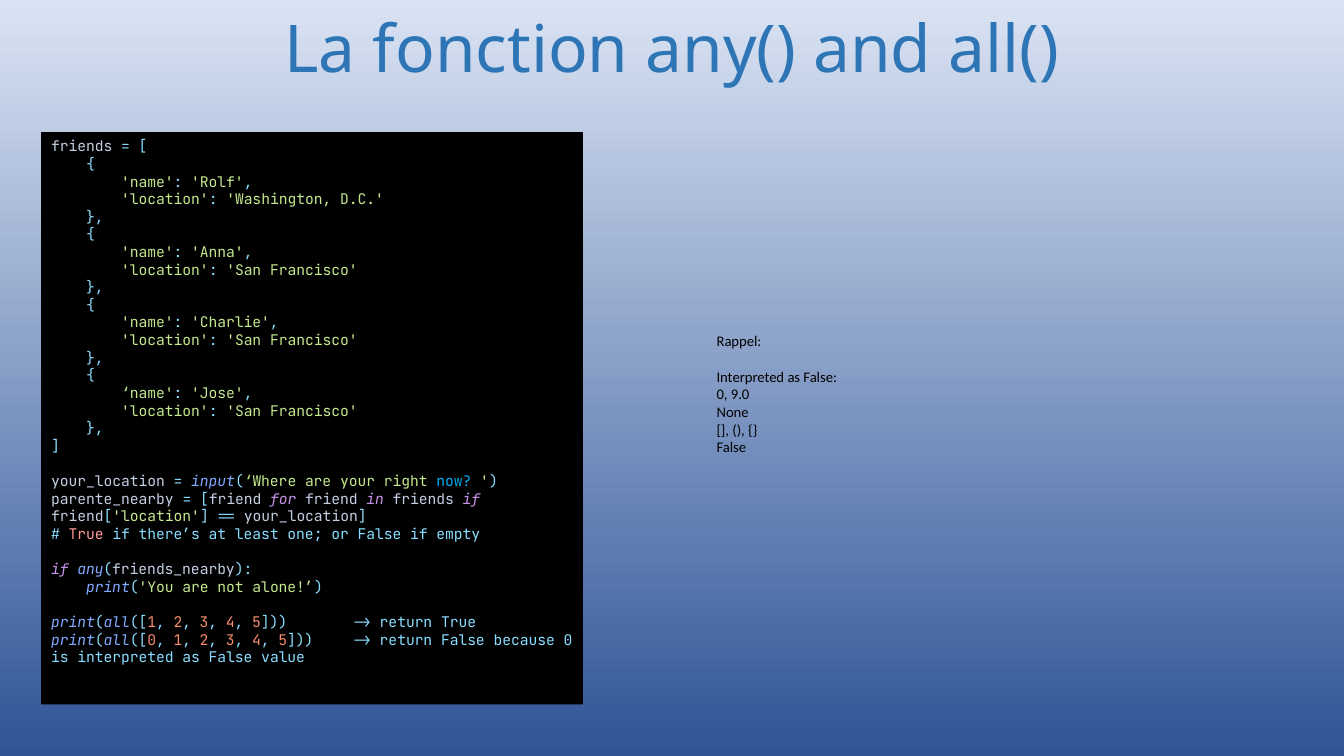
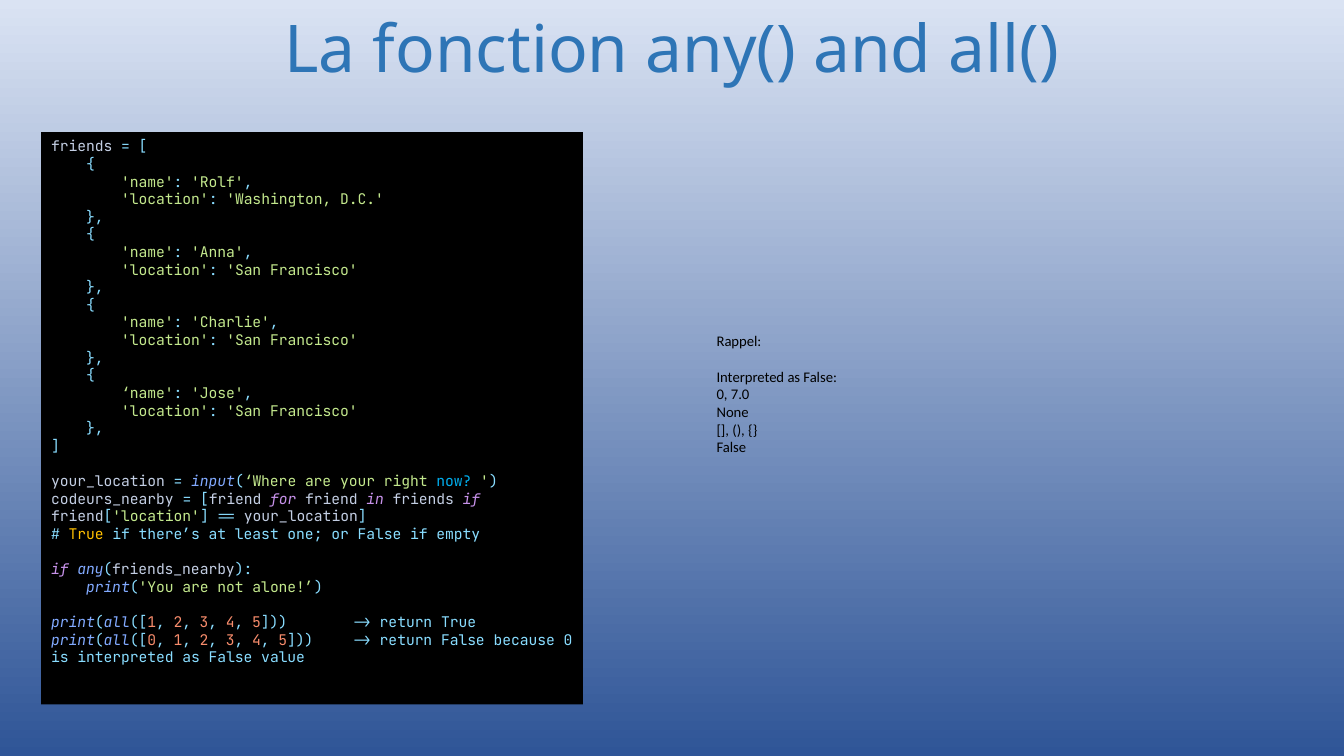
9.0: 9.0 -> 7.0 (740, 395)
parente_nearby: parente_nearby -> codeurs_nearby (112, 499)
True colour: pink -> yellow (86, 535)
